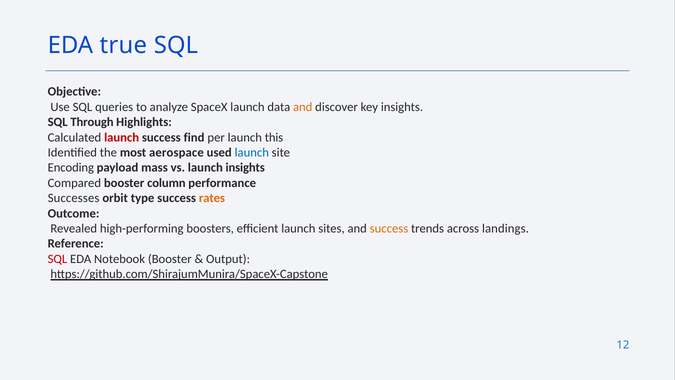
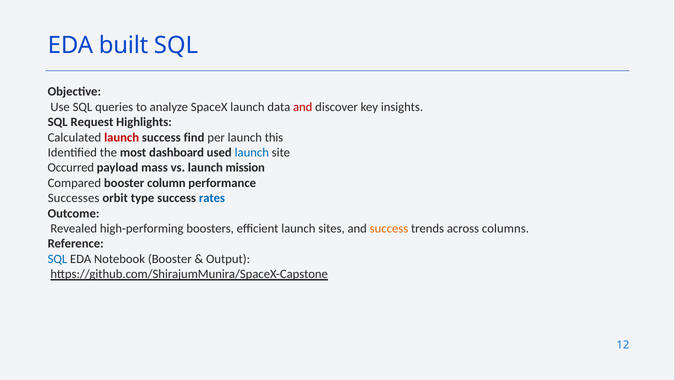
true: true -> built (124, 45)
and colour: orange -> red (303, 107)
Through: Through -> Request (92, 122)
aerospace: aerospace -> dashboard (177, 152)
Encoding: Encoding -> Occurred (71, 168)
launch insights: insights -> mission (245, 168)
rates colour: orange -> blue (212, 198)
landings: landings -> columns (505, 228)
SQL colour: red -> blue (57, 259)
